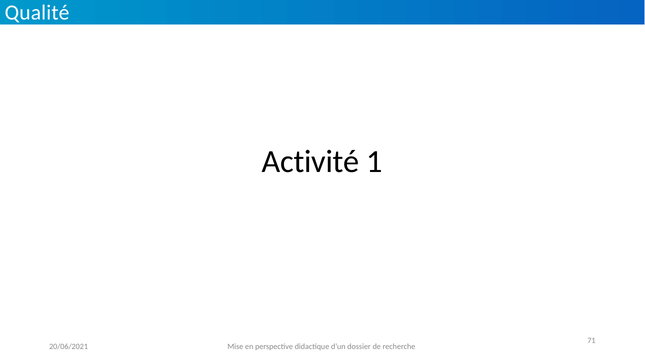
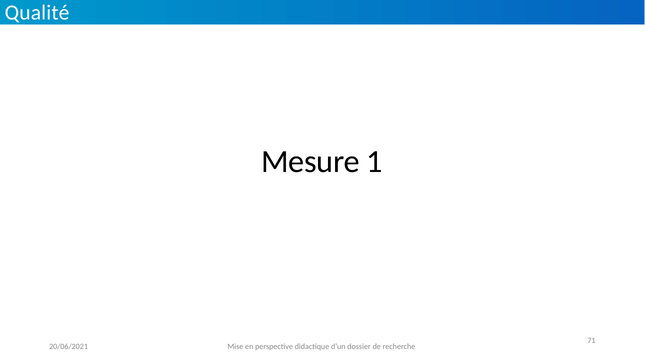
Activité: Activité -> Mesure (311, 162)
